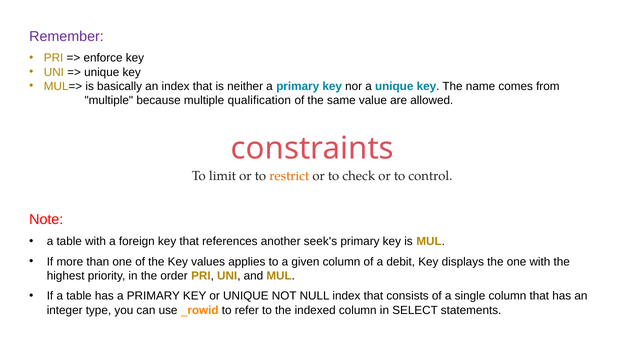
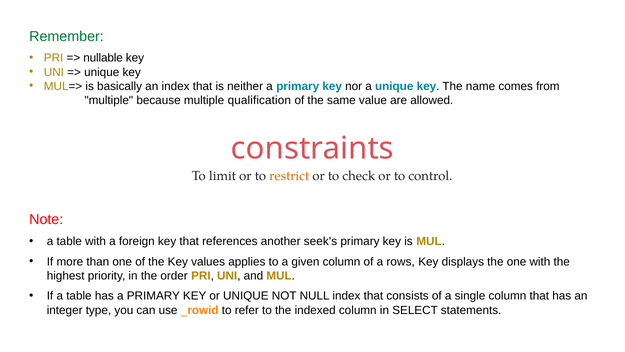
Remember colour: purple -> green (67, 36)
enforce: enforce -> nullable (103, 58)
debit: debit -> rows (401, 261)
